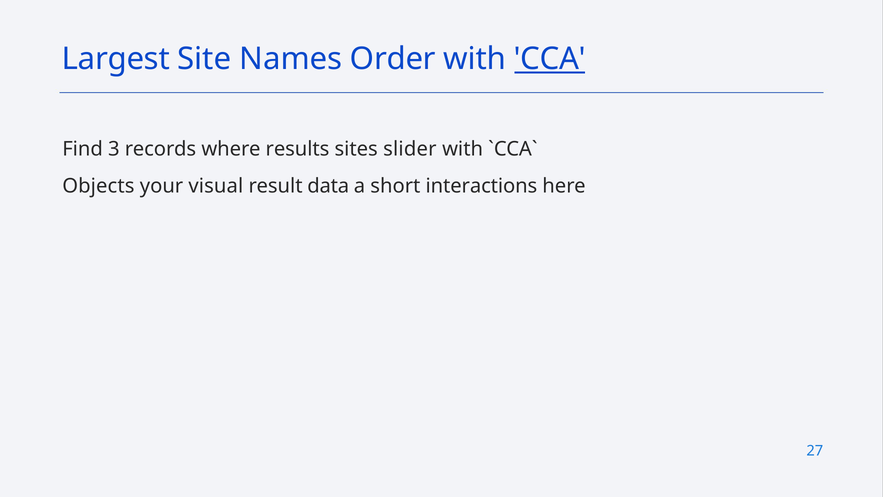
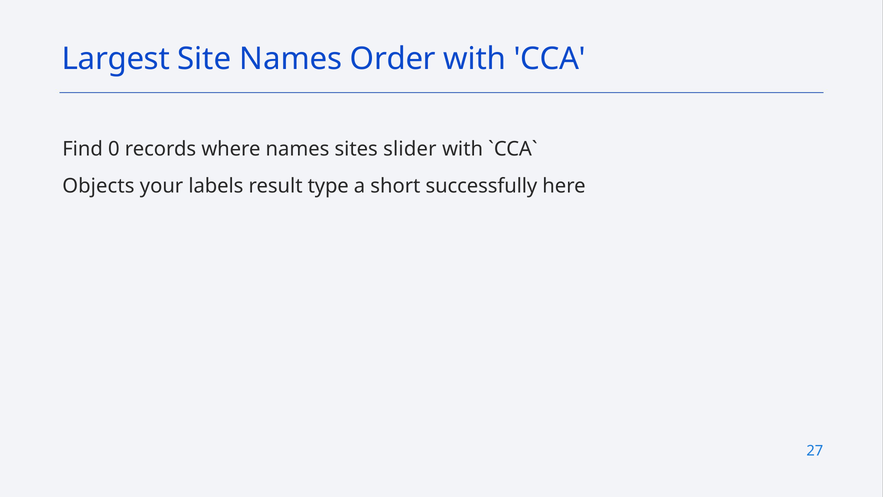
CCA underline: present -> none (550, 59)
3: 3 -> 0 (114, 149)
where results: results -> names (297, 149)
visual: visual -> labels (216, 186)
data: data -> type (328, 186)
interactions: interactions -> successfully (481, 186)
